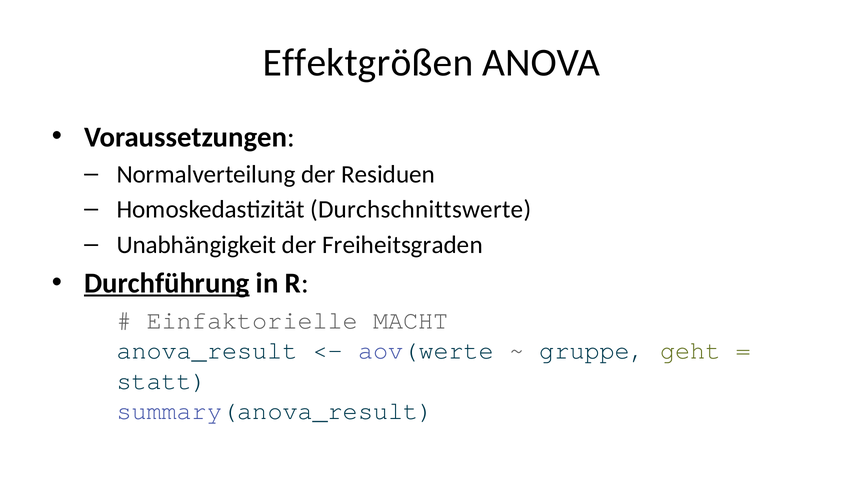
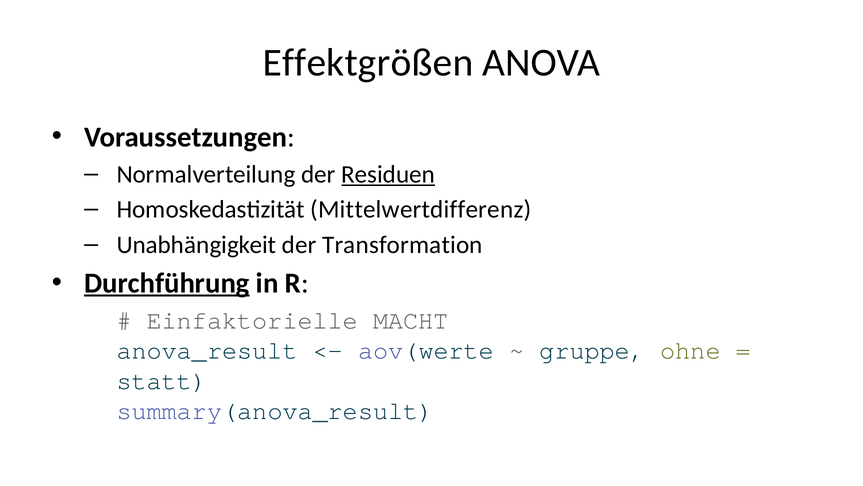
Residuen underline: none -> present (388, 174)
Durchschnittswerte: Durchschnittswerte -> Mittelwertdifferenz (421, 209)
Freiheitsgraden: Freiheitsgraden -> Transformation (402, 244)
geht: geht -> ohne (690, 350)
